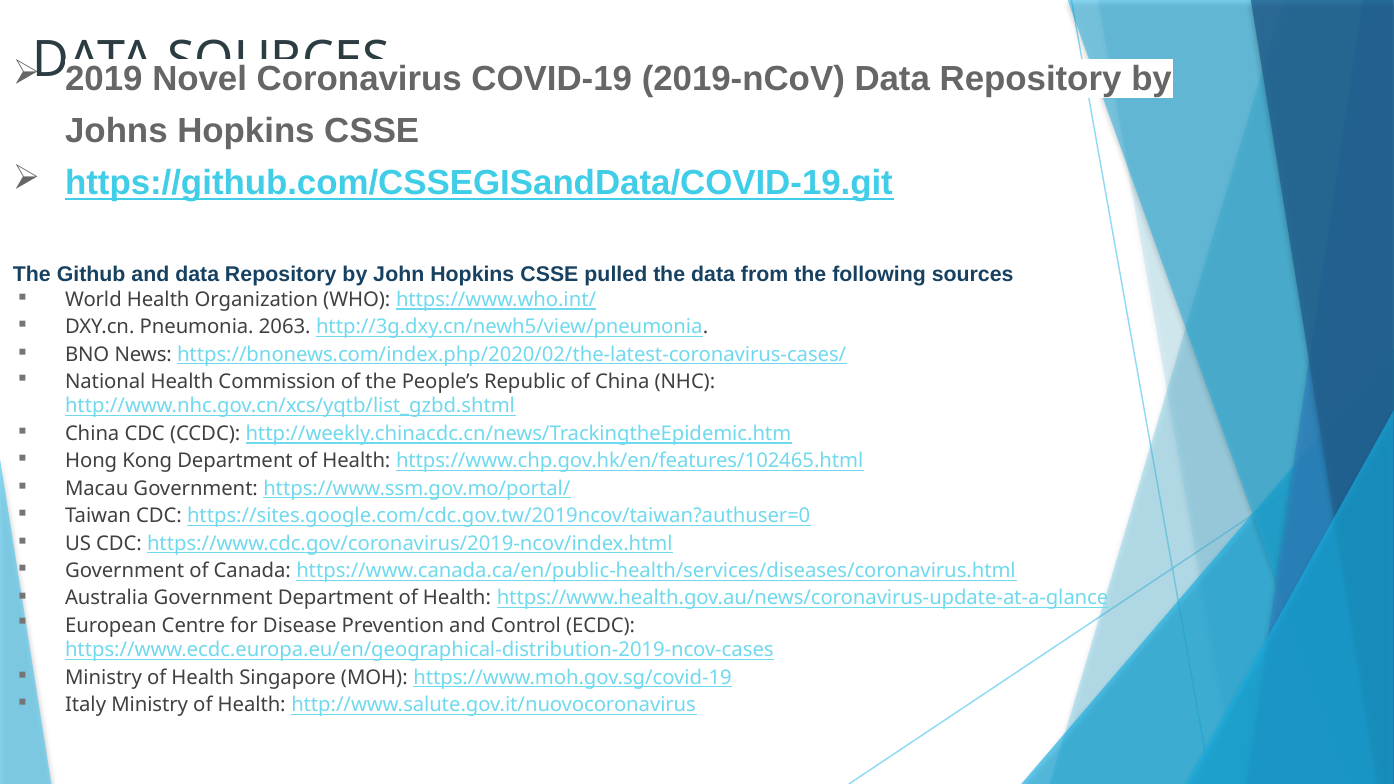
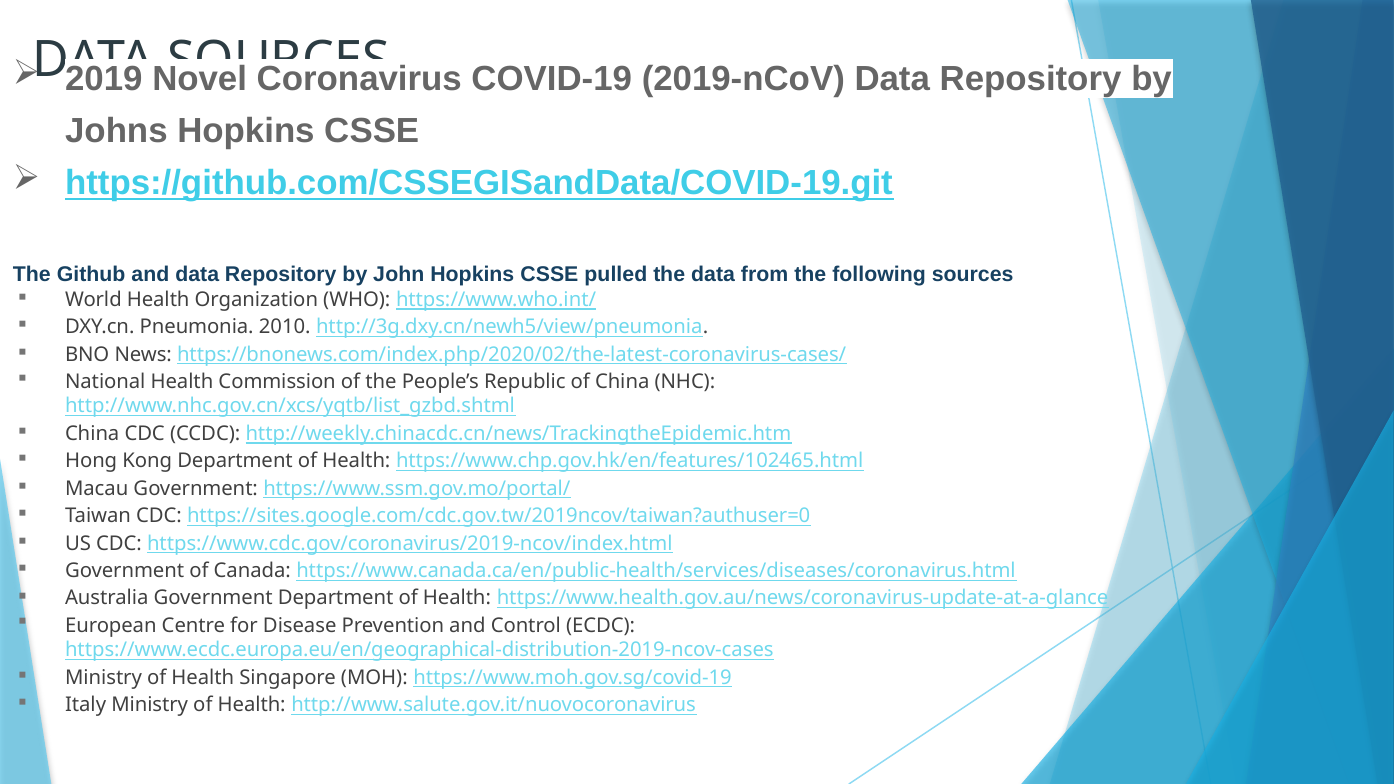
2063: 2063 -> 2010 (285, 327)
